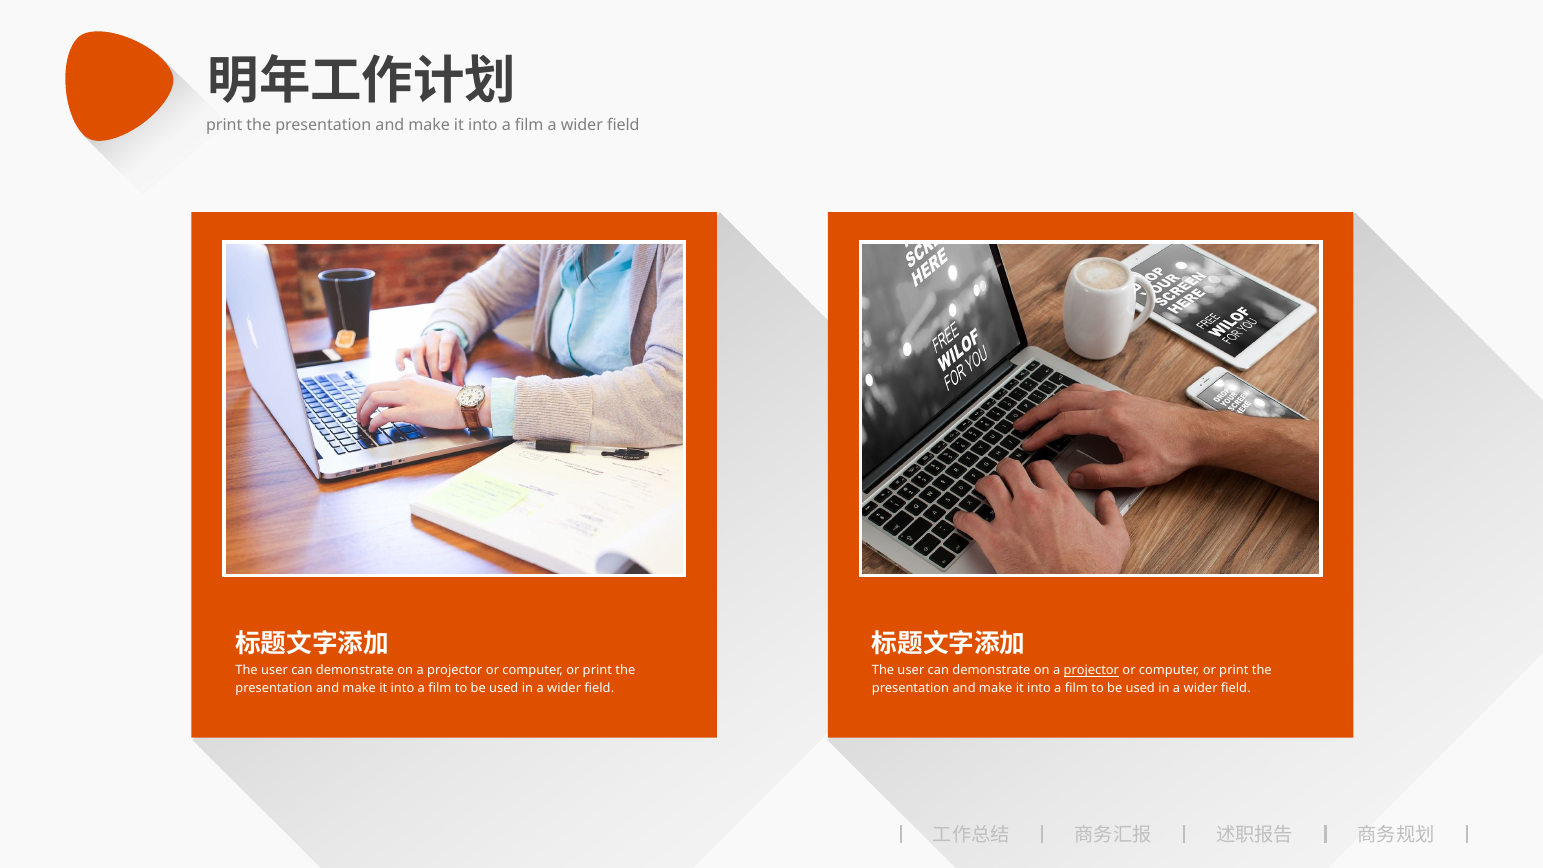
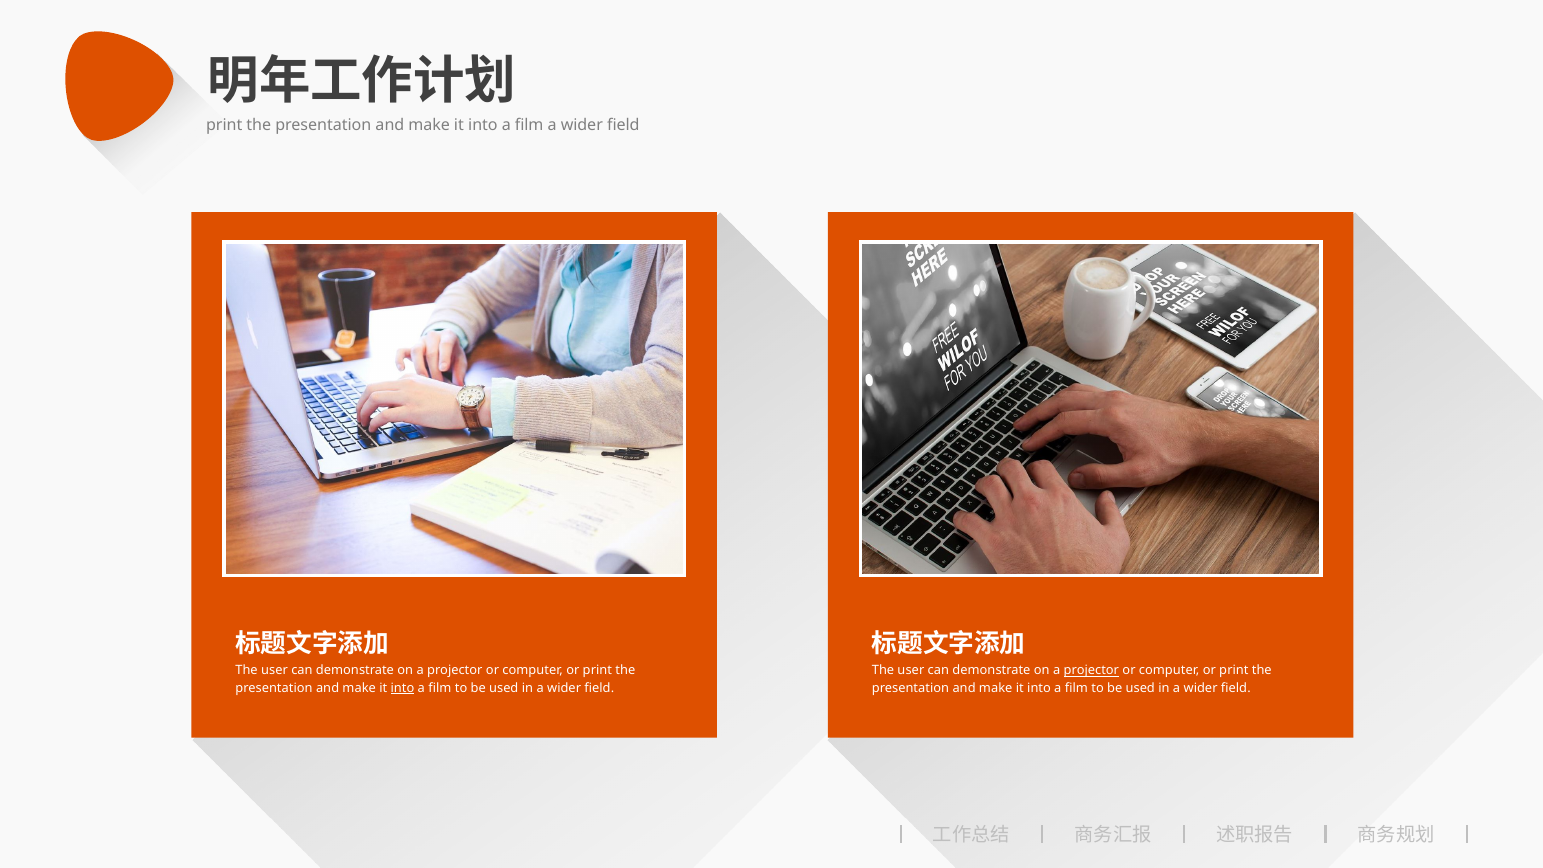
into underline: none -> present (402, 688)
